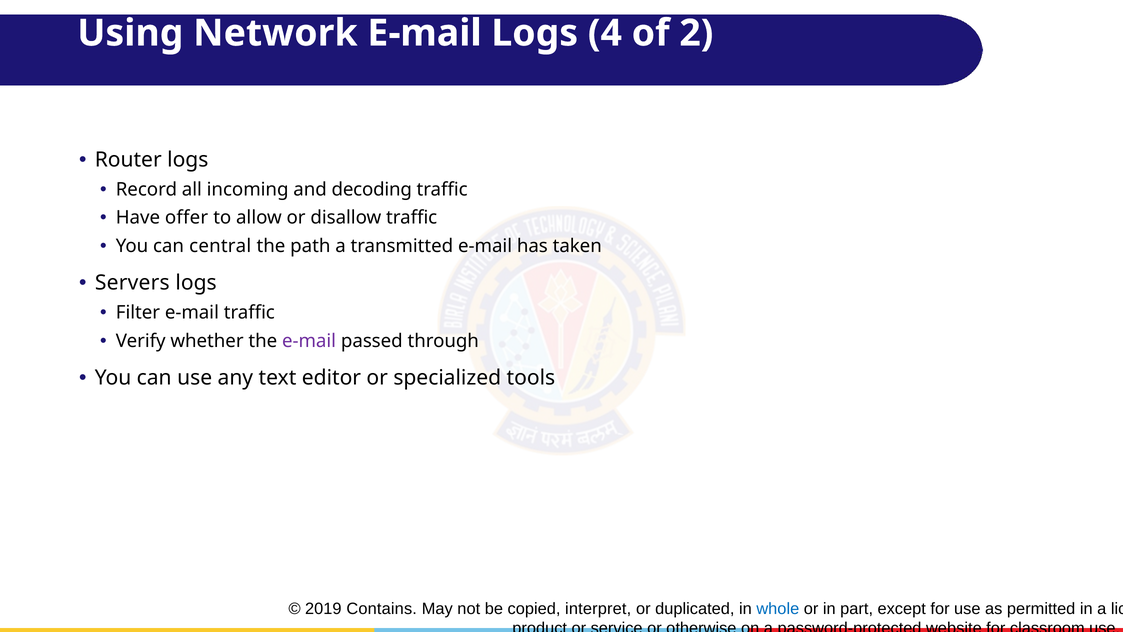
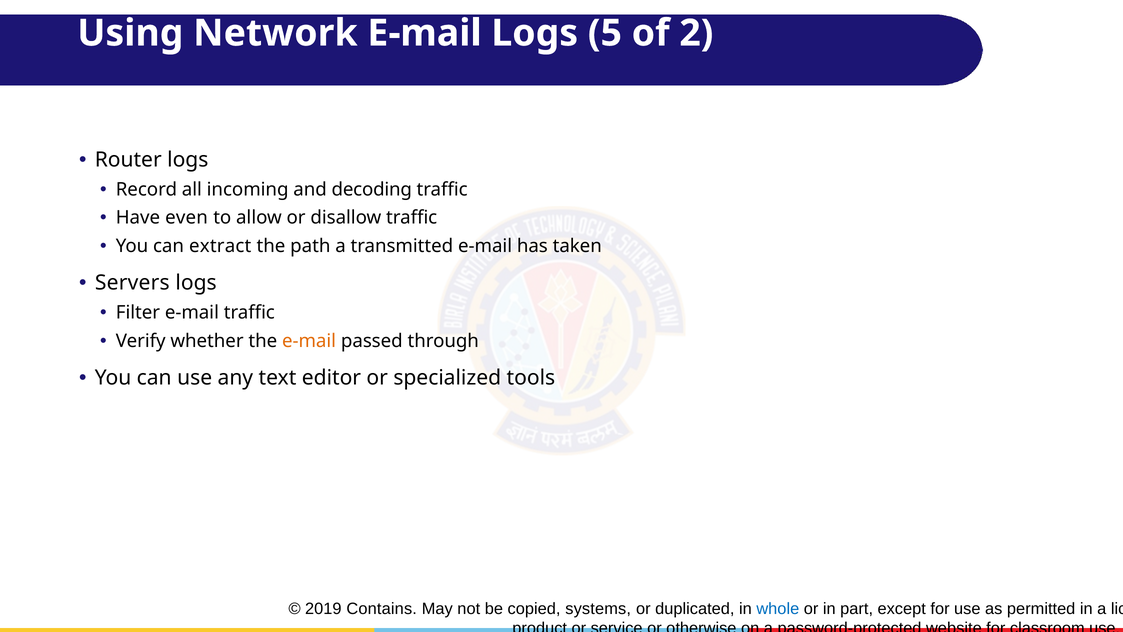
4: 4 -> 5 (605, 33)
offer: offer -> even (187, 218)
central: central -> extract (220, 246)
e-mail colour: purple -> orange (309, 341)
interpret: interpret -> systems (598, 609)
